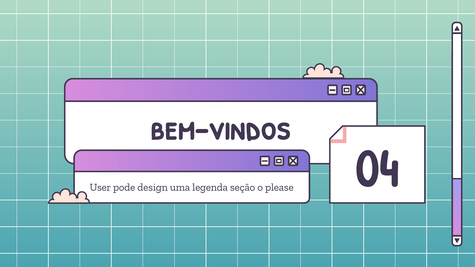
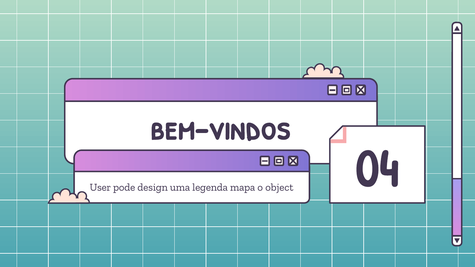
seção: seção -> mapa (243, 187)
please: please -> object (279, 187)
